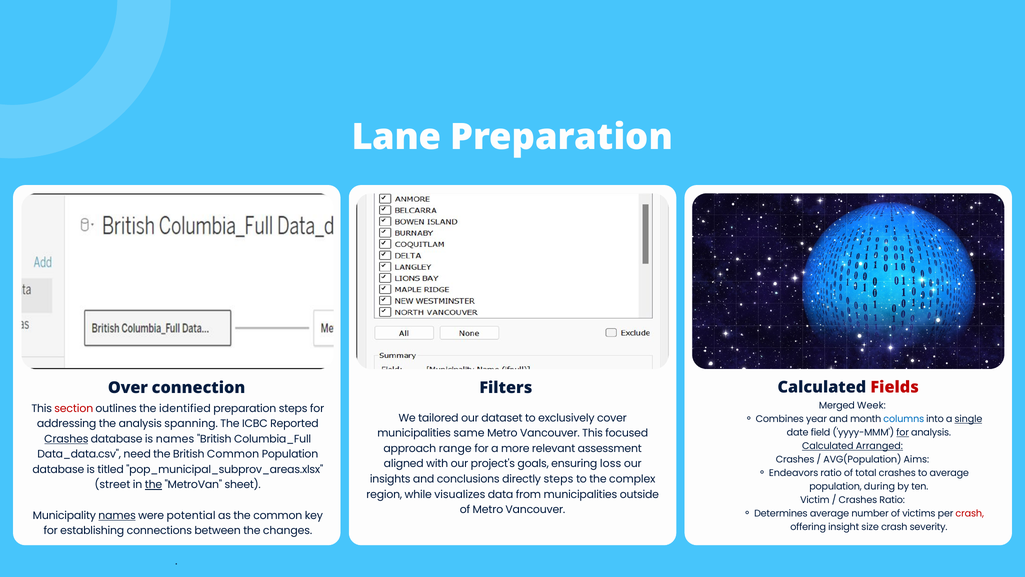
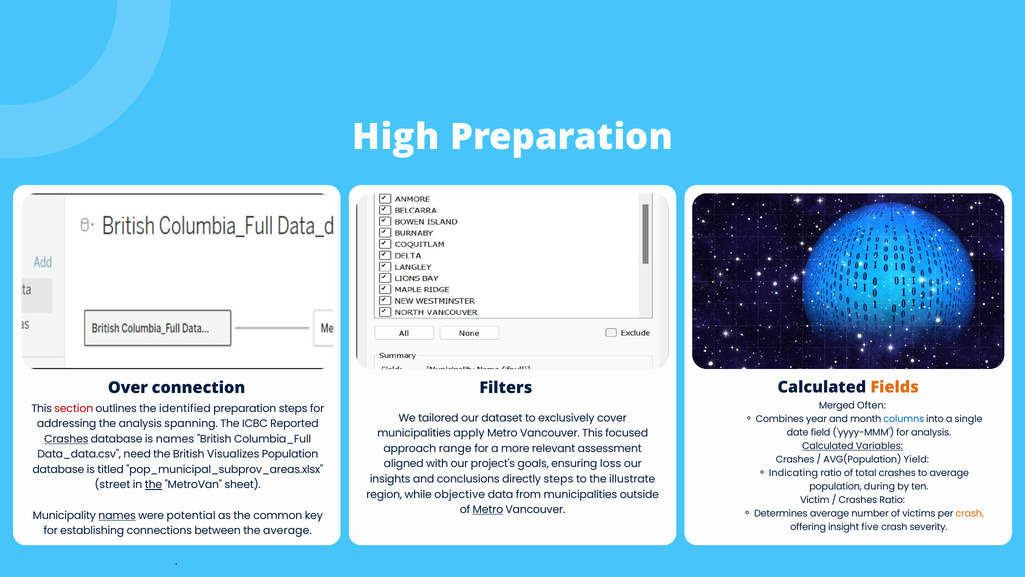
Lane: Lane -> High (396, 137)
Fields colour: red -> orange (895, 387)
Week: Week -> Often (871, 405)
single underline: present -> none (968, 419)
for underline: present -> none (903, 432)
same: same -> apply (469, 433)
Arranged: Arranged -> Variables (879, 446)
British Common: Common -> Visualizes (233, 454)
Aims: Aims -> Yield (916, 459)
Endeavors: Endeavors -> Indicating (794, 473)
complex: complex -> illustrate (632, 479)
visualizes: visualizes -> objective (460, 494)
crash colour: red -> orange (970, 513)
Metro underline: none -> present (488, 509)
size: size -> five (870, 526)
the changes: changes -> average (287, 530)
